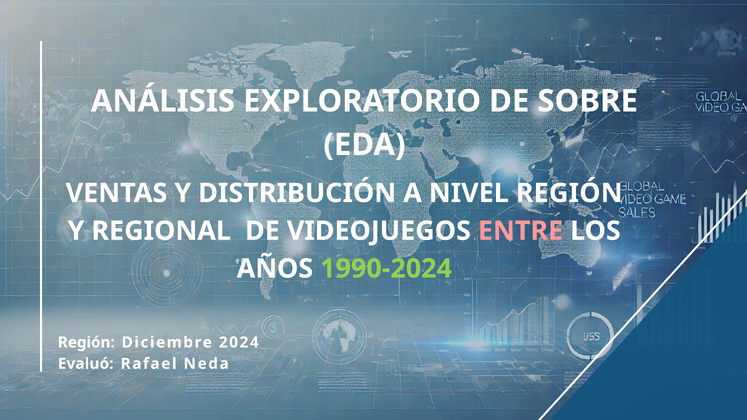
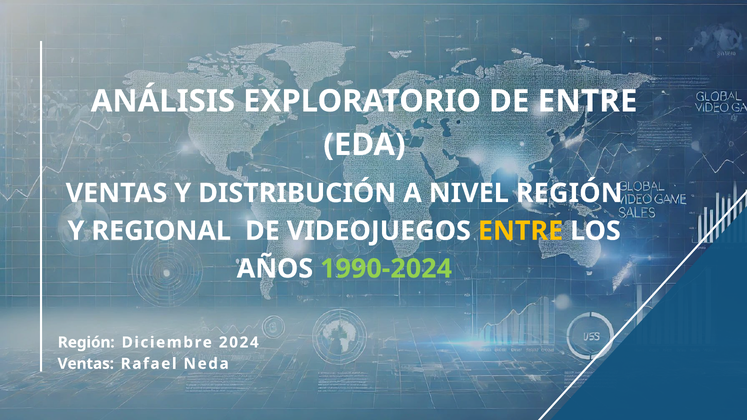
DE SOBRE: SOBRE -> ENTRE (588, 101)
ENTRE colour: pink -> yellow (521, 231)
Evaluó: Evaluó -> Ventas (86, 364)
